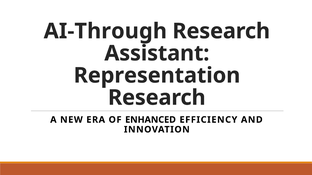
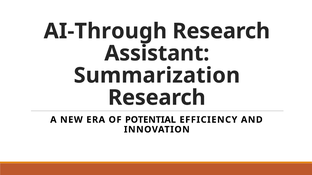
Representation: Representation -> Summarization (157, 76)
ENHANCED: ENHANCED -> POTENTIAL (151, 120)
